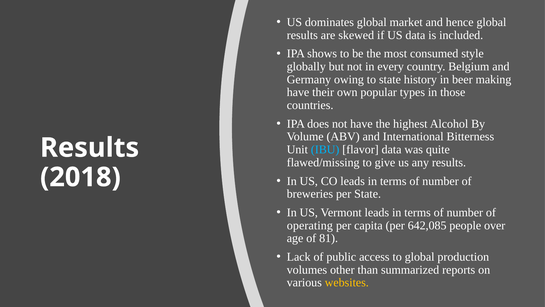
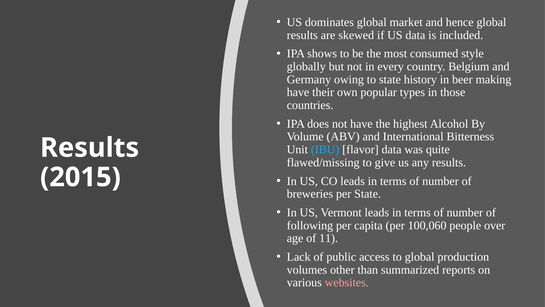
2018: 2018 -> 2015 (80, 177)
operating: operating -> following (310, 225)
642,085: 642,085 -> 100,060 (427, 225)
81: 81 -> 11 (329, 238)
websites colour: yellow -> pink (347, 282)
